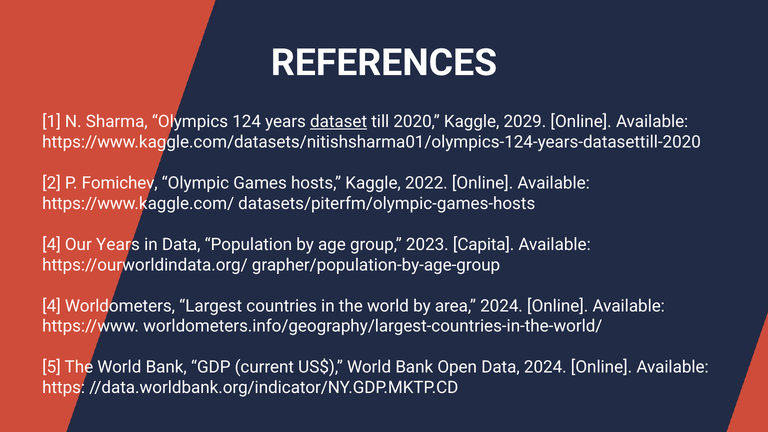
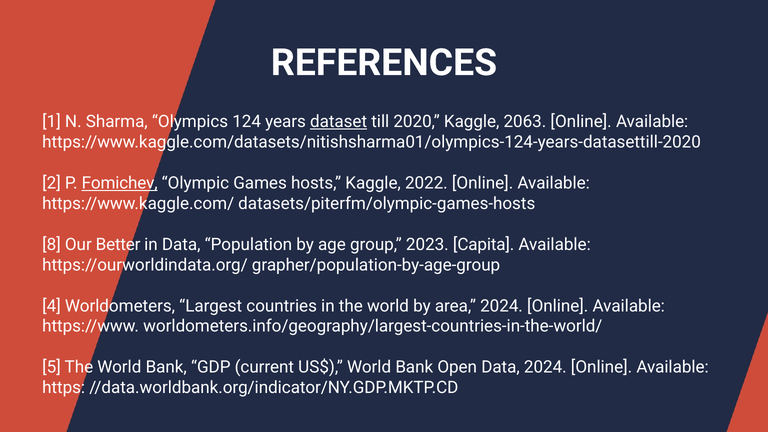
2029: 2029 -> 2063 (525, 122)
Fomichev underline: none -> present (120, 183)
4: 4 -> 8 (52, 244)
Our Years: Years -> Better (118, 244)
